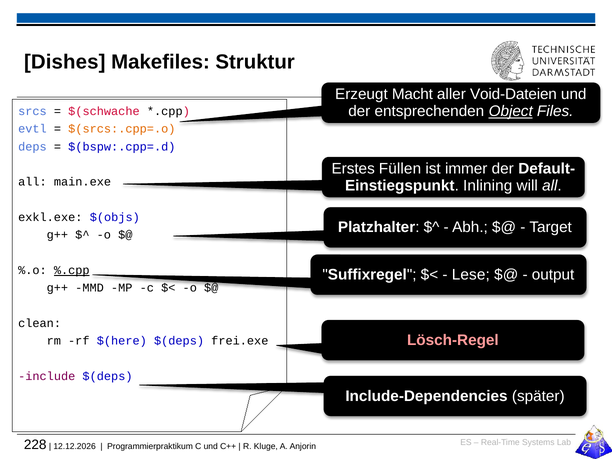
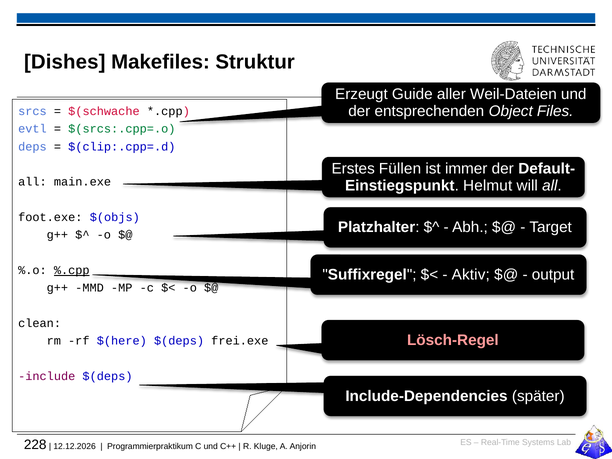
Macht: Macht -> Guide (412, 94)
Void-Dateien: Void-Dateien -> Weil-Dateien (513, 94)
Object underline: present -> none (511, 111)
$(srcs:.cpp=.o colour: orange -> green (122, 129)
$(bspw:.cpp=.d: $(bspw:.cpp=.d -> $(clip:.cpp=.d (122, 147)
Inlining: Inlining -> Helmut (488, 186)
exkl.exe: exkl.exe -> foot.exe (50, 217)
Lese: Lese -> Aktiv (471, 275)
